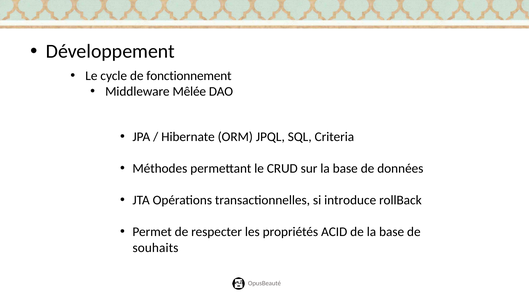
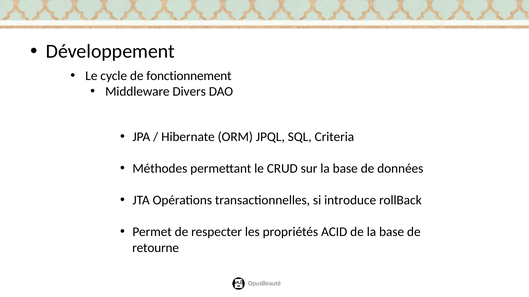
Mêlée: Mêlée -> Divers (189, 92)
souhaits: souhaits -> retourne (156, 248)
